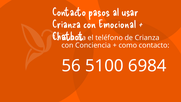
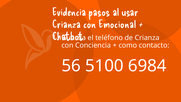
Contacto: Contacto -> Evidencia (69, 12)
